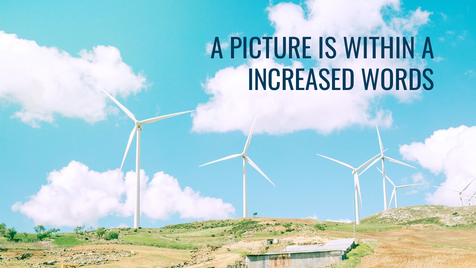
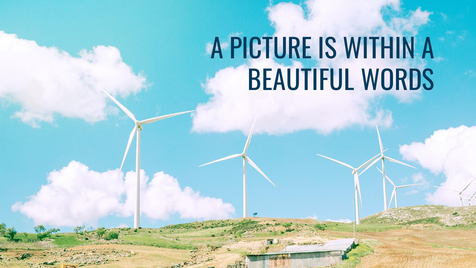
INCREASED: INCREASED -> BEAUTIFUL (301, 81)
